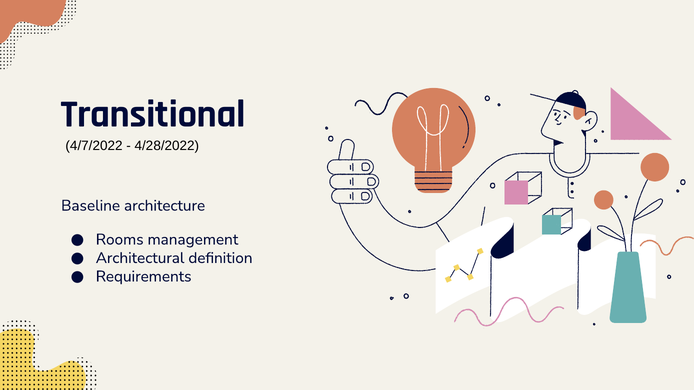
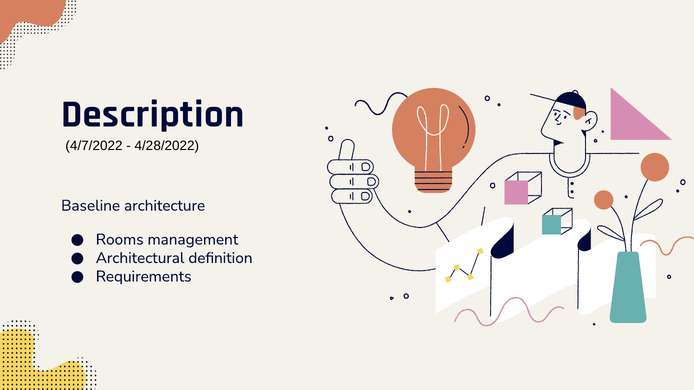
Transitional: Transitional -> Description (153, 114)
